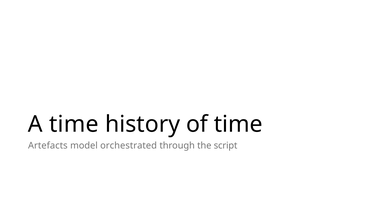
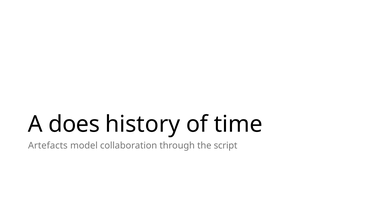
A time: time -> does (74, 124)
orchestrated: orchestrated -> collaboration (129, 145)
